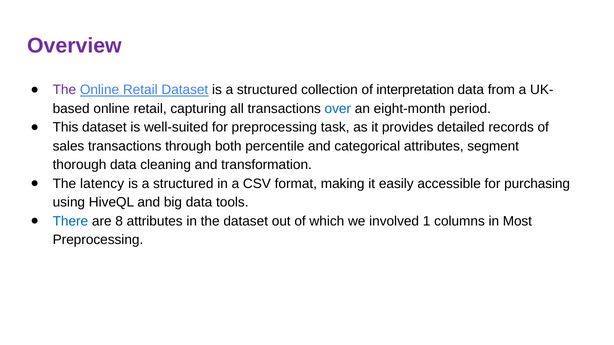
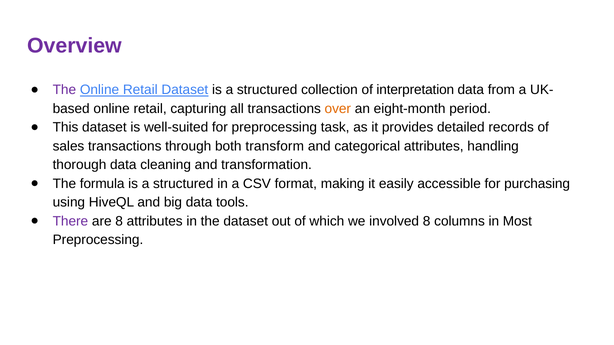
over colour: blue -> orange (338, 109)
percentile: percentile -> transform (275, 146)
segment: segment -> handling (493, 146)
latency: latency -> formula (102, 184)
There colour: blue -> purple (70, 221)
involved 1: 1 -> 8 (427, 221)
